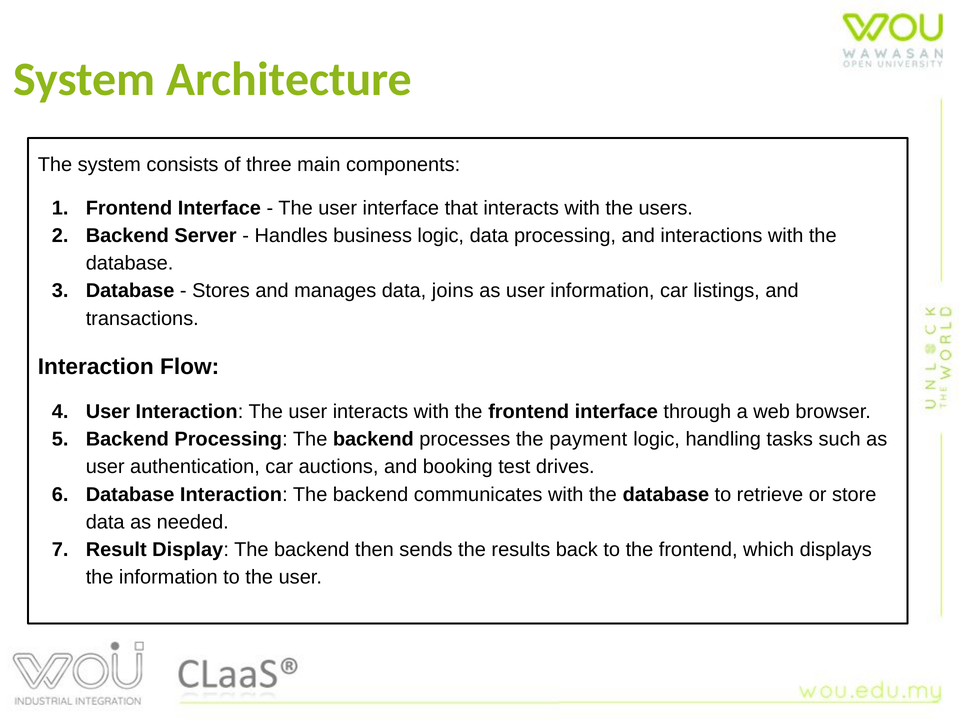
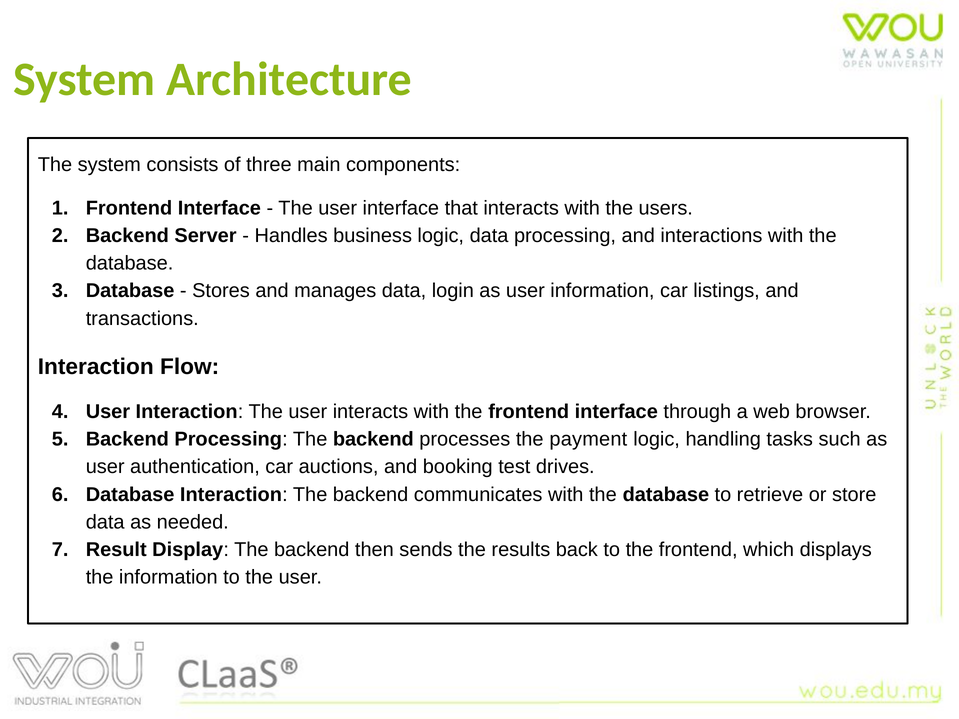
joins: joins -> login (453, 291)
